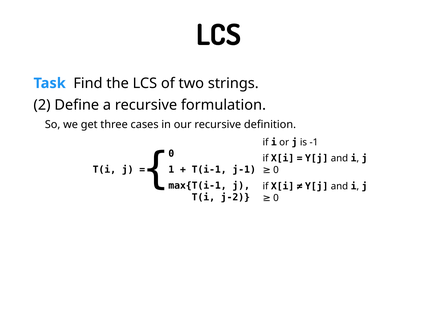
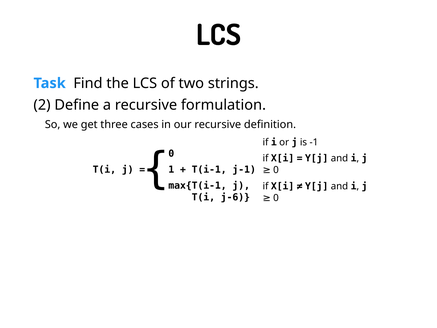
j-2: j-2 -> j-6 (235, 197)
